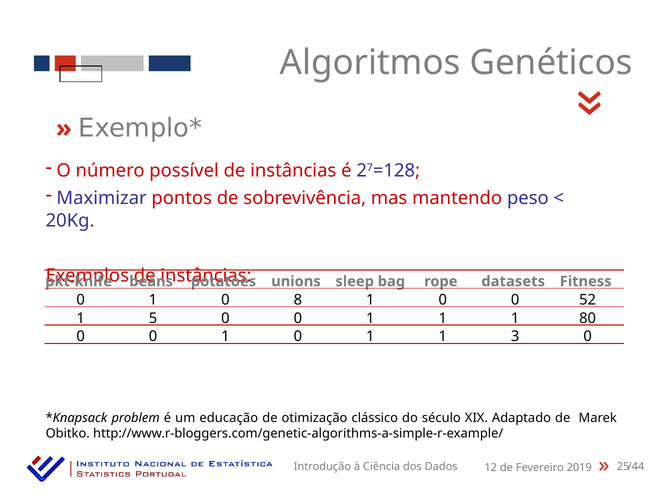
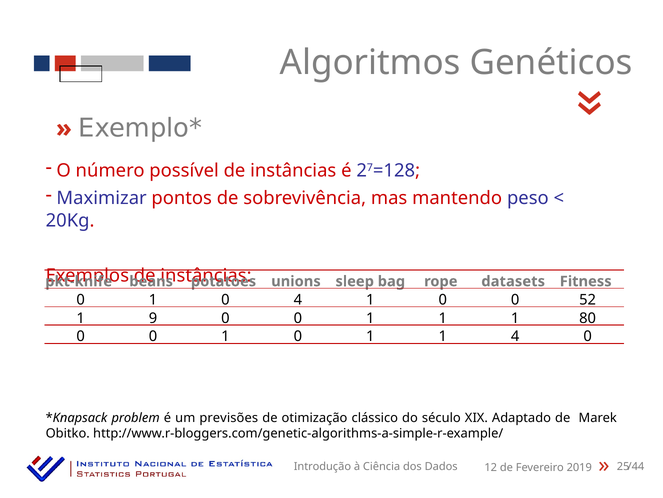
0 8: 8 -> 4 (298, 299)
5: 5 -> 9 (153, 318)
1 3: 3 -> 4 (515, 336)
educação: educação -> previsões (229, 417)
